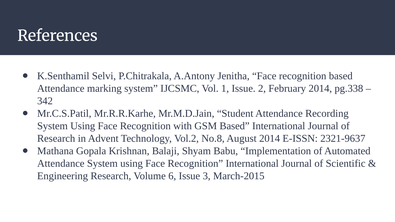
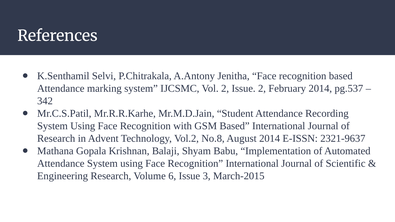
Vol 1: 1 -> 2 (225, 88)
pg.338: pg.338 -> pg.537 (349, 88)
